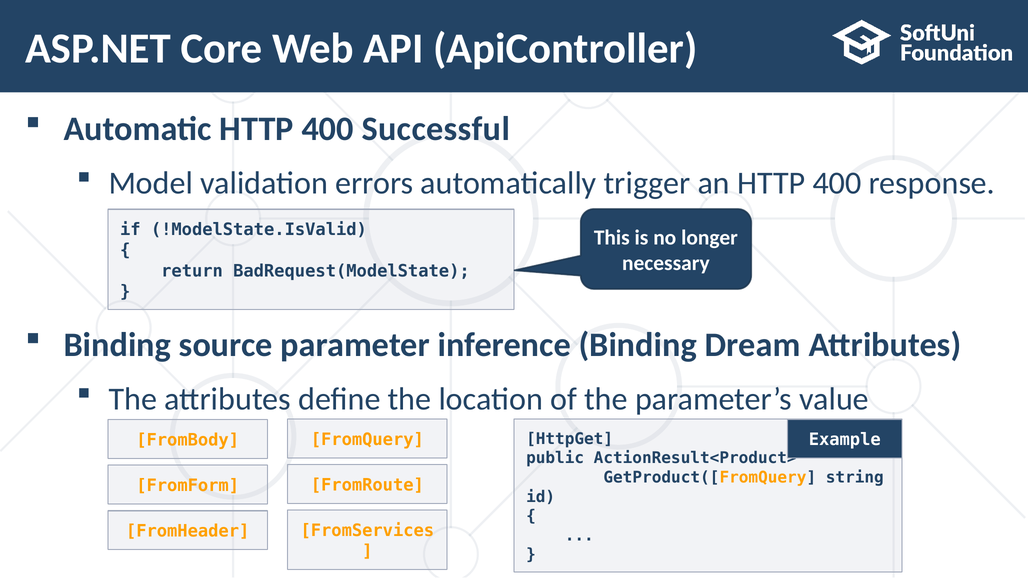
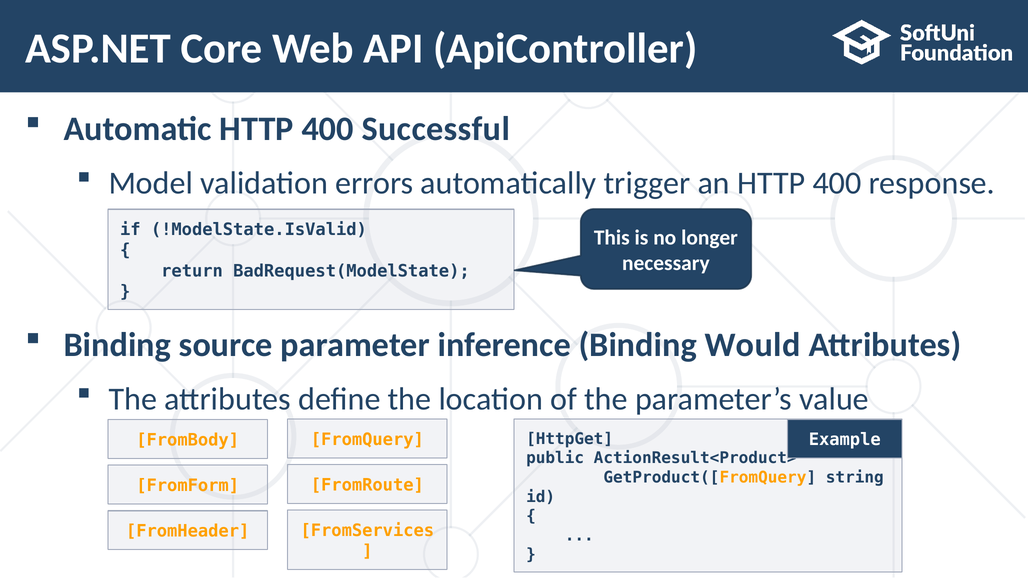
Dream: Dream -> Would (753, 345)
